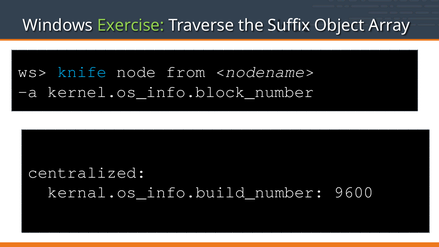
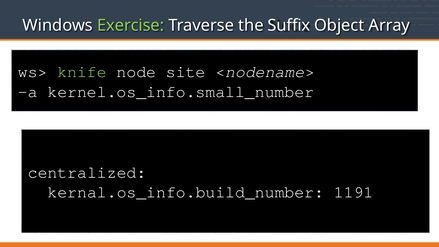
knife colour: light blue -> light green (82, 72)
from: from -> site (186, 72)
kernel.os_info.block_number: kernel.os_info.block_number -> kernel.os_info.small_number (181, 92)
9600: 9600 -> 1191 (354, 192)
